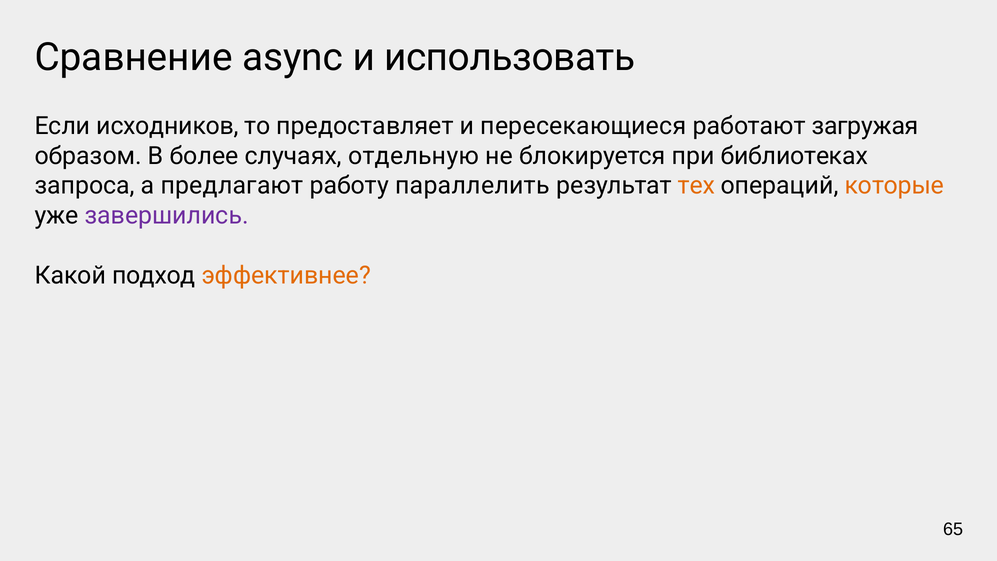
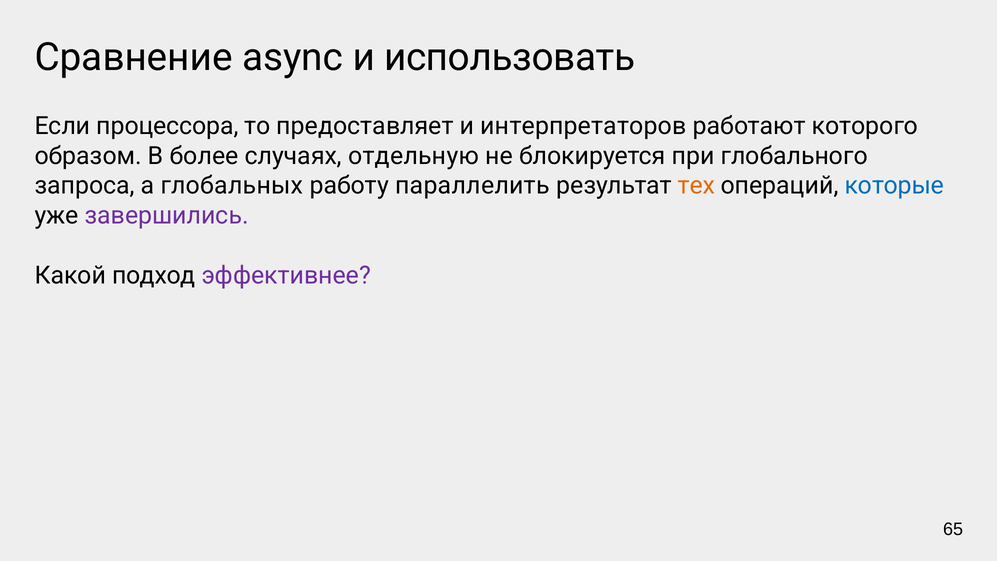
исходников: исходников -> процессора (167, 126)
пересекающиеся: пересекающиеся -> интерпретаторов (583, 126)
загружая: загружая -> которого (865, 126)
библиотеках: библиотеках -> глобального (794, 156)
предлагают: предлагают -> глобальных (232, 186)
которые colour: orange -> blue (894, 186)
эффективнее colour: orange -> purple (286, 275)
